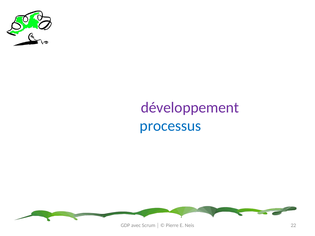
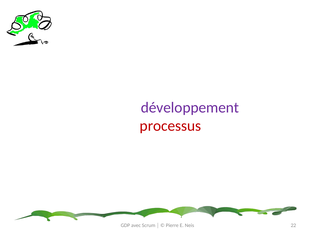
processus colour: blue -> red (170, 126)
